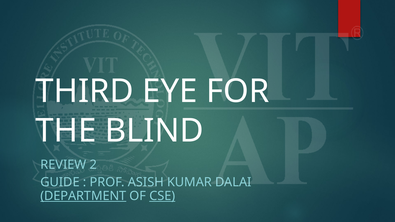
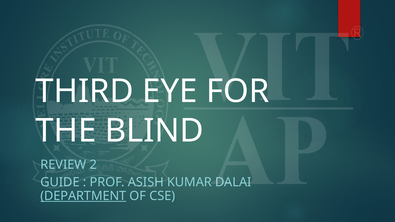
CSE underline: present -> none (162, 196)
